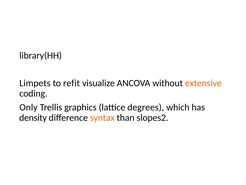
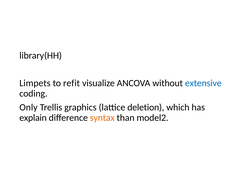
extensive colour: orange -> blue (203, 83)
degrees: degrees -> deletion (146, 107)
density: density -> explain (33, 117)
slopes2: slopes2 -> model2 (153, 117)
